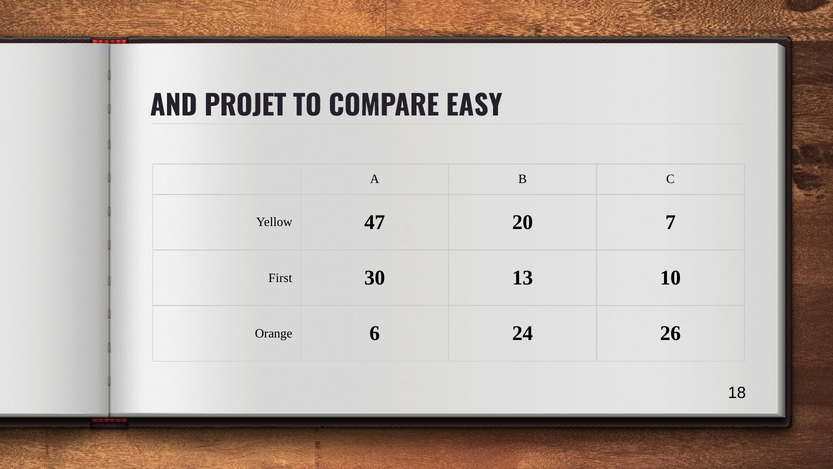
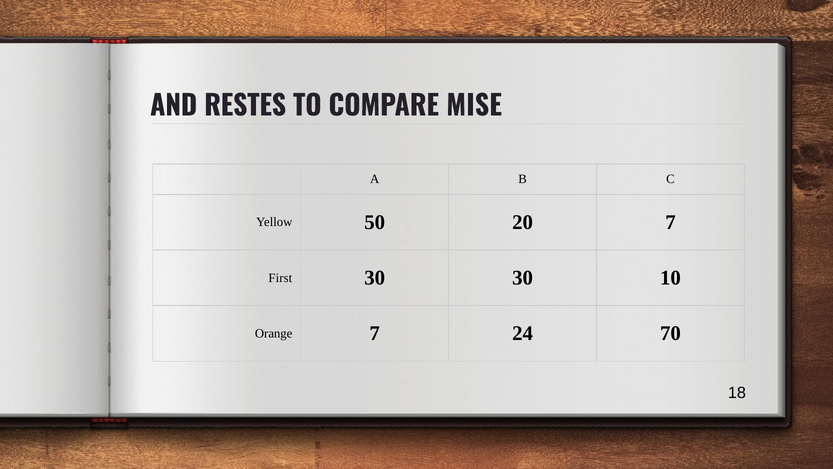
PROJET: PROJET -> RESTES (245, 106)
EASY: EASY -> MISE (474, 106)
47: 47 -> 50 (375, 222)
30 13: 13 -> 30 (523, 278)
Orange 6: 6 -> 7 (375, 333)
26: 26 -> 70 (670, 333)
